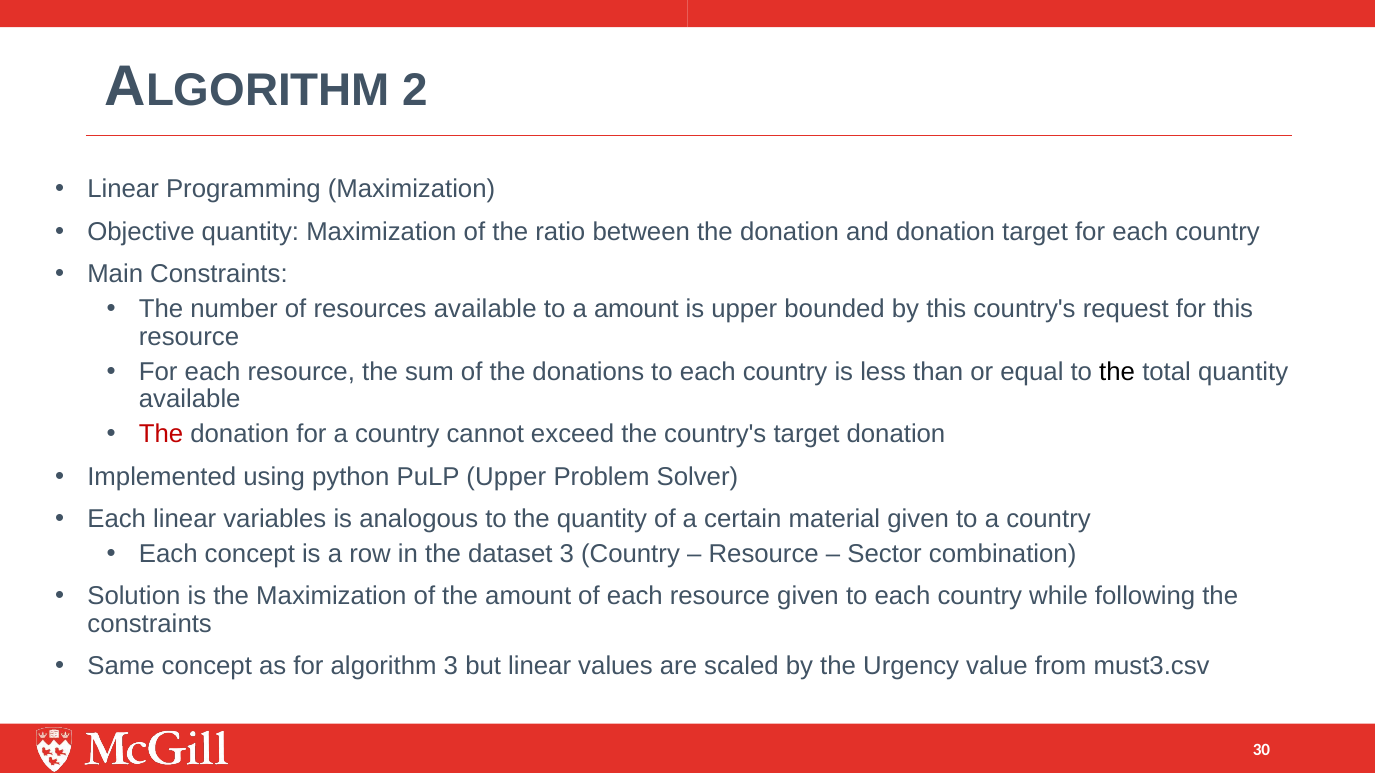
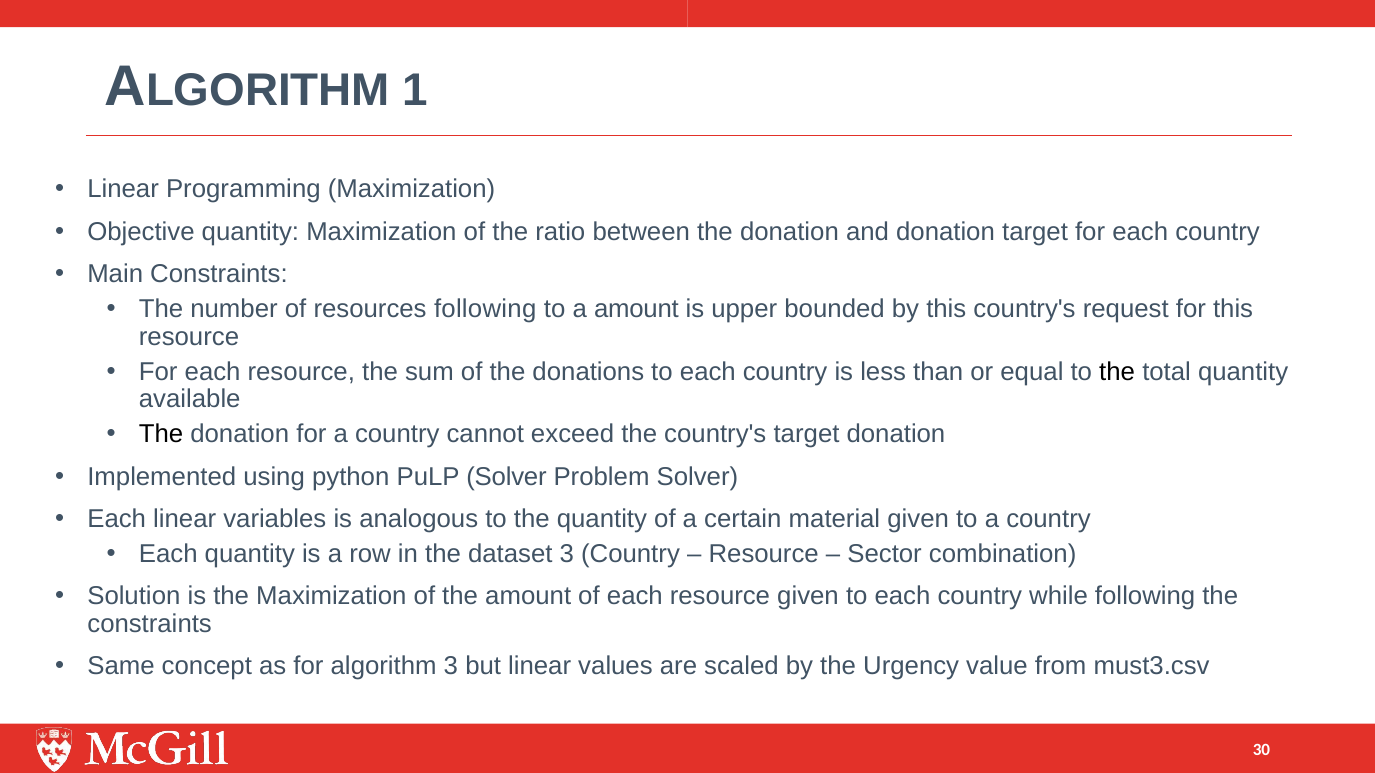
2: 2 -> 1 (415, 91)
resources available: available -> following (485, 309)
The colour: red -> black (161, 435)
PuLP Upper: Upper -> Solver (506, 477)
Each concept: concept -> quantity (250, 554)
